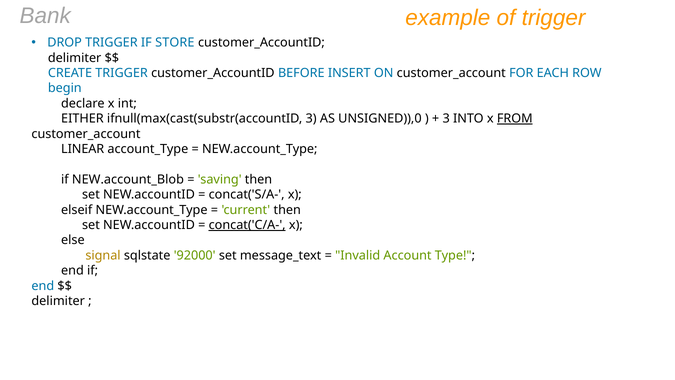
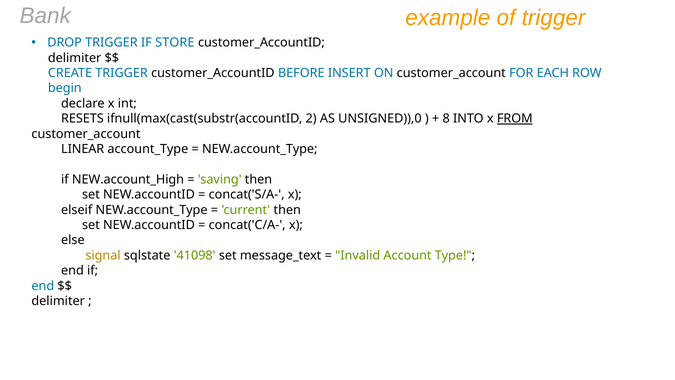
EITHER: EITHER -> RESETS (82, 119)
ifnull(max(cast(substr(accountID 3: 3 -> 2 (311, 119)
3: 3 -> 8 (446, 119)
NEW.account_Blob: NEW.account_Blob -> NEW.account_High (128, 179)
concat('C/A- underline: present -> none (247, 225)
92000: 92000 -> 41098 (195, 255)
